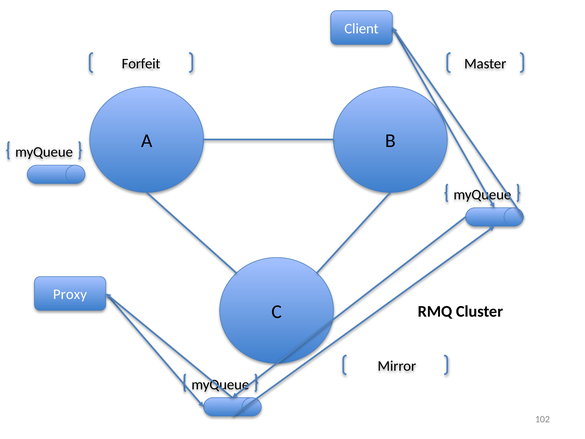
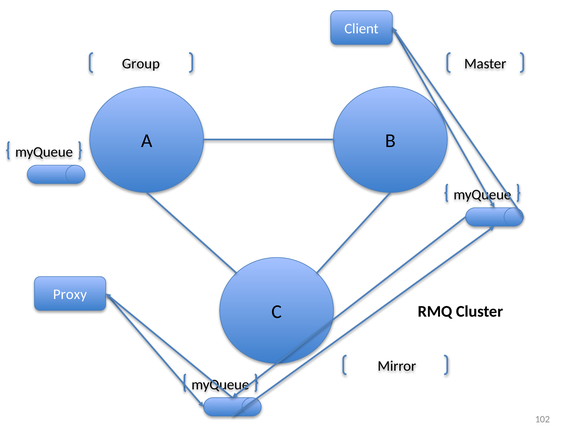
Forfeit: Forfeit -> Group (141, 64)
